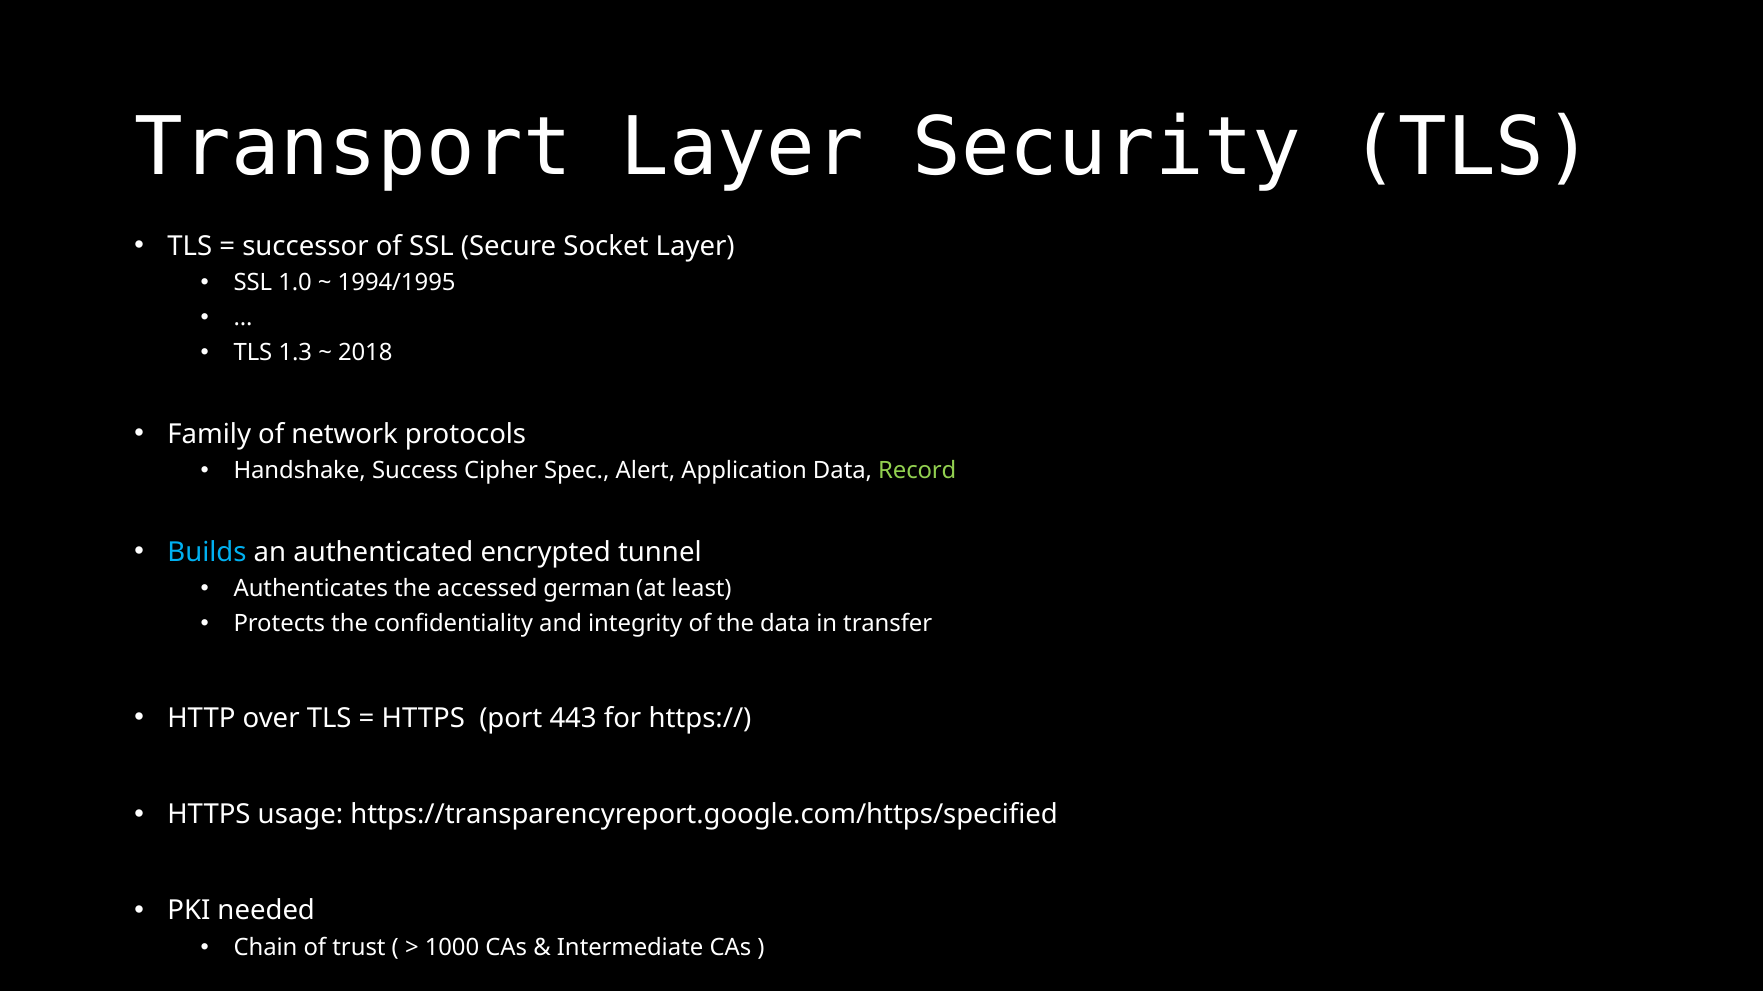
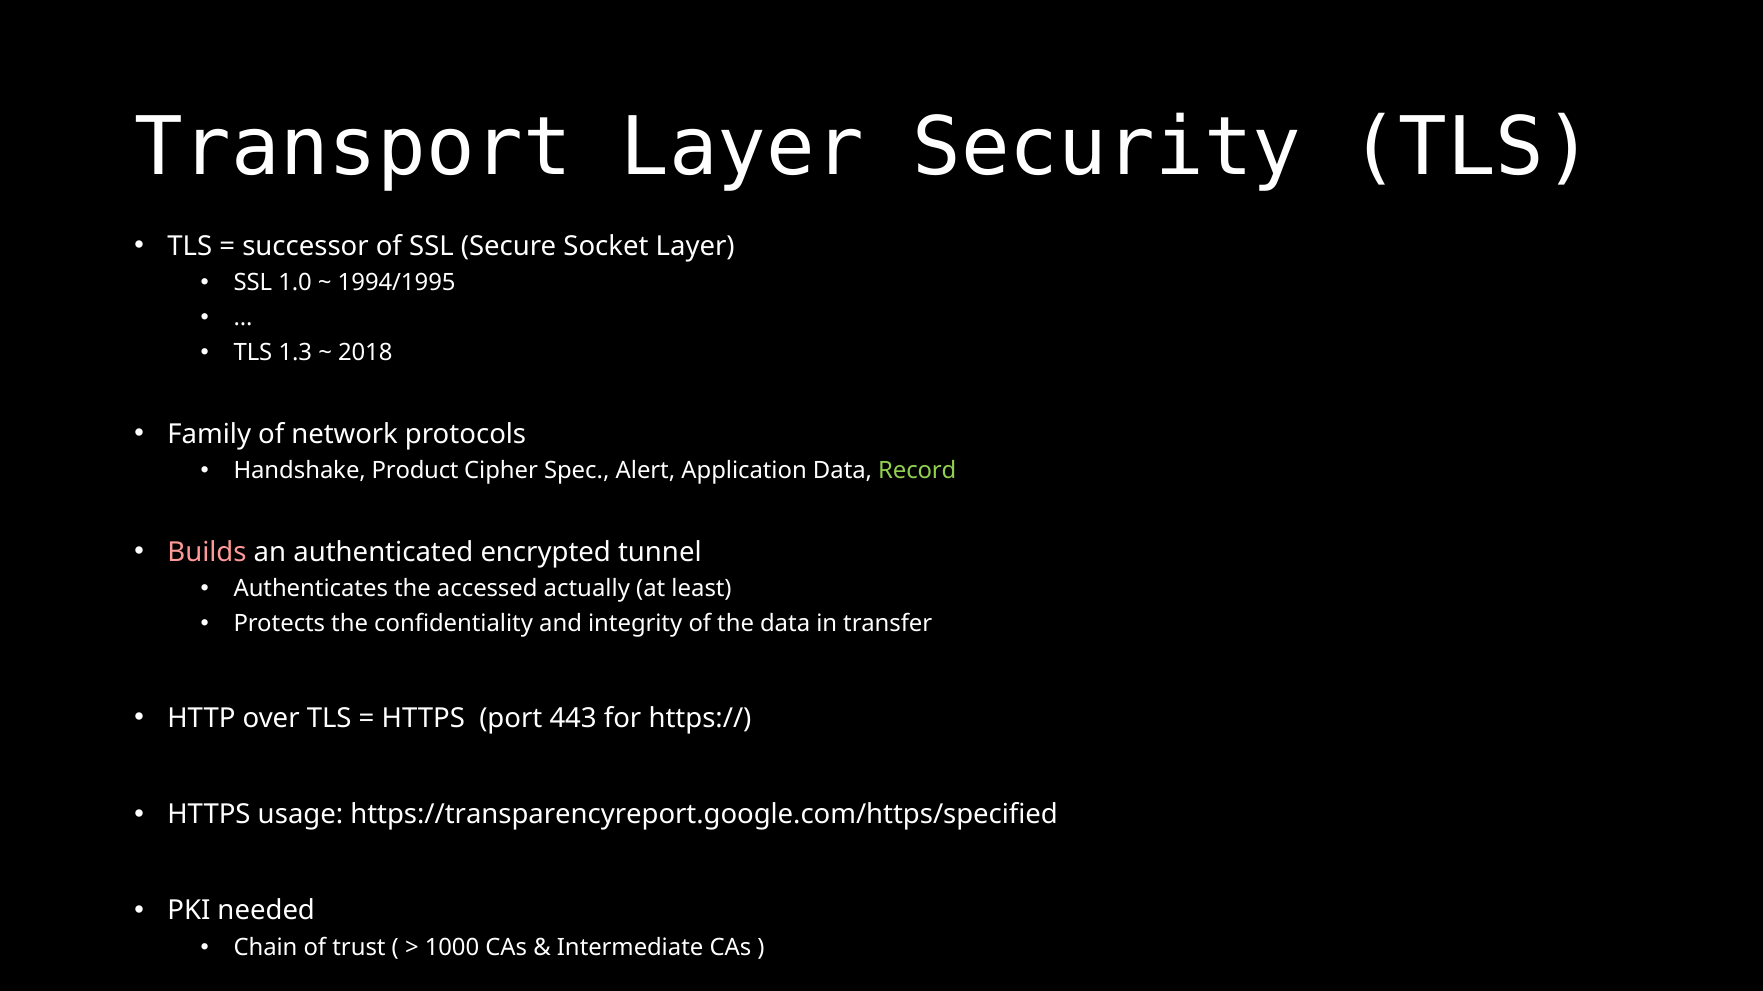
Success: Success -> Product (415, 471)
Builds colour: light blue -> pink (207, 552)
german: german -> actually (587, 589)
